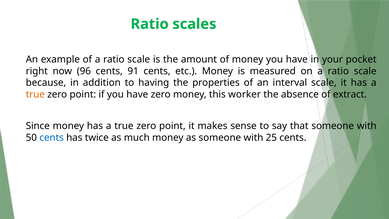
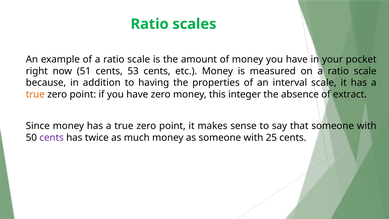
96: 96 -> 51 (84, 71)
91: 91 -> 53 (133, 71)
worker: worker -> integer (245, 94)
cents colour: blue -> purple (52, 137)
